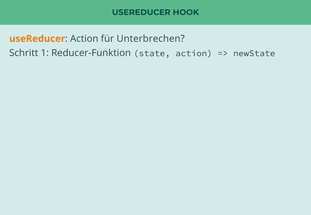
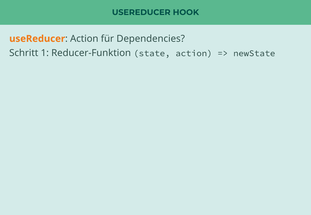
Unterbrechen: Unterbrechen -> Dependencies (151, 39)
